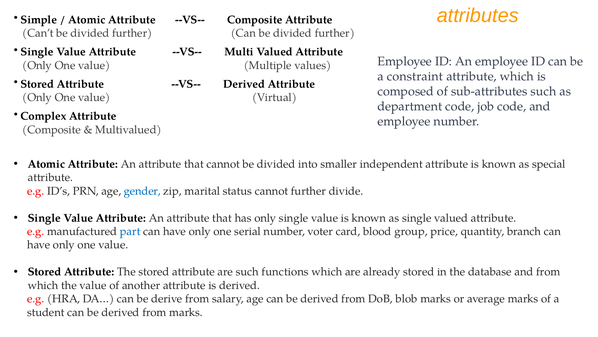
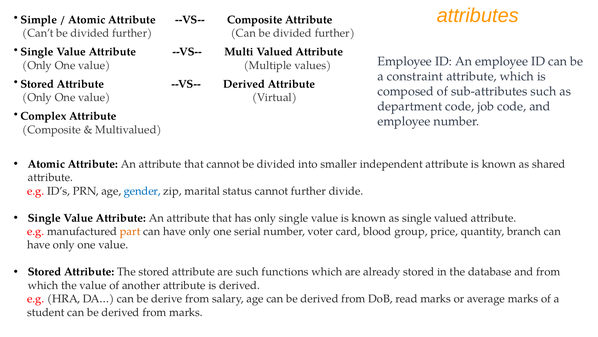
special: special -> shared (549, 164)
part colour: blue -> orange (130, 231)
blob: blob -> read (407, 298)
